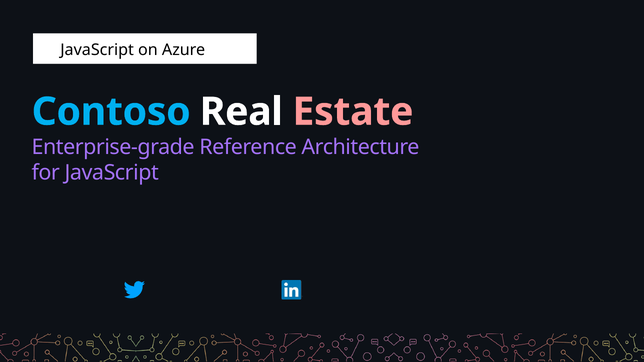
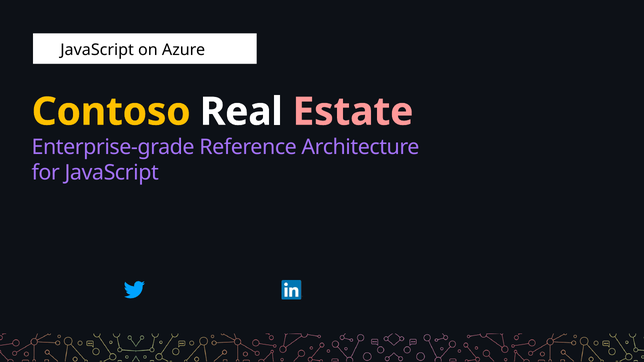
Contoso colour: light blue -> yellow (111, 112)
